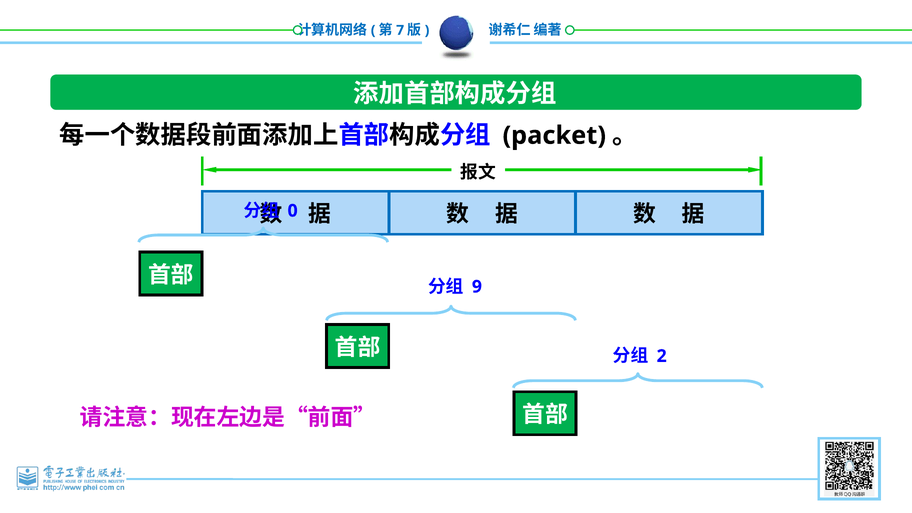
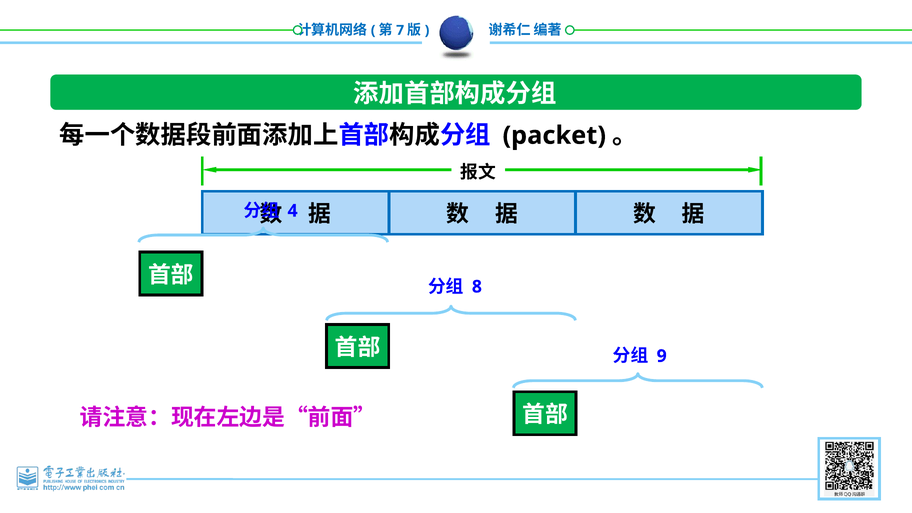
0: 0 -> 4 (293, 211)
9: 9 -> 8 (477, 287)
2: 2 -> 9 (662, 356)
